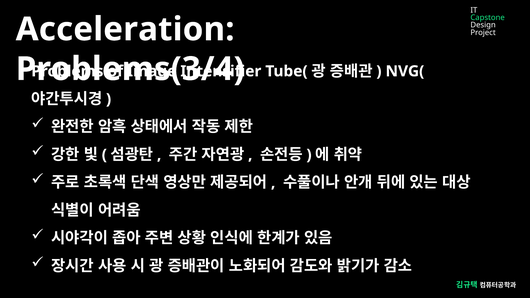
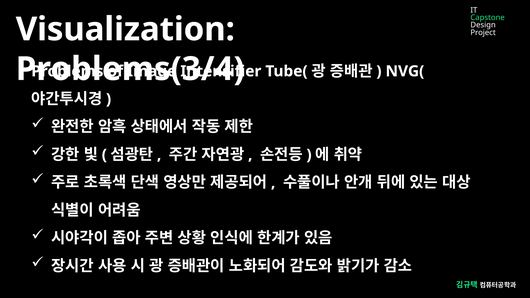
Acceleration: Acceleration -> Visualization (125, 29)
